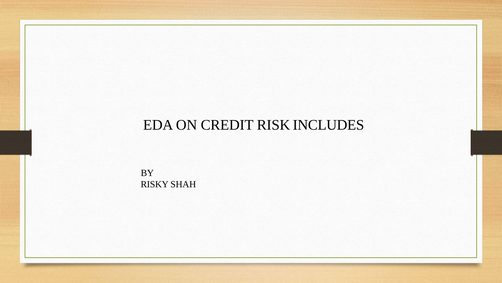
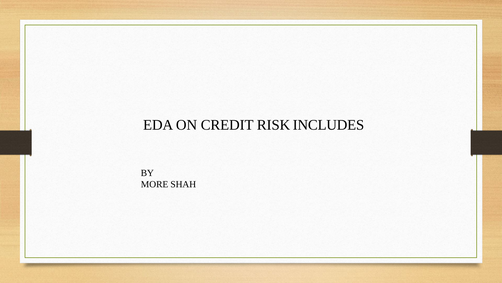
RISKY: RISKY -> MORE (155, 184)
